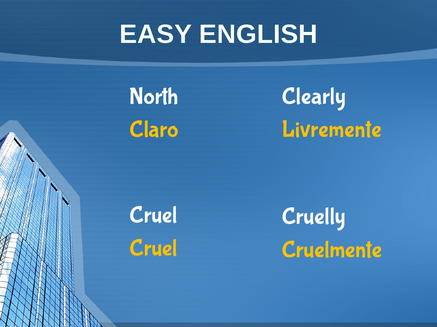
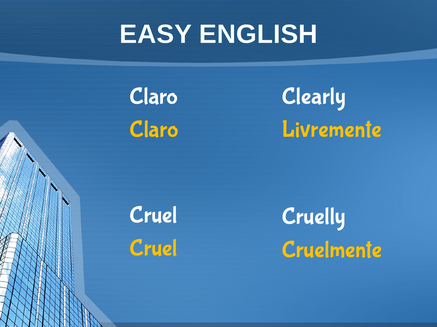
North: North -> Claro (154, 96)
